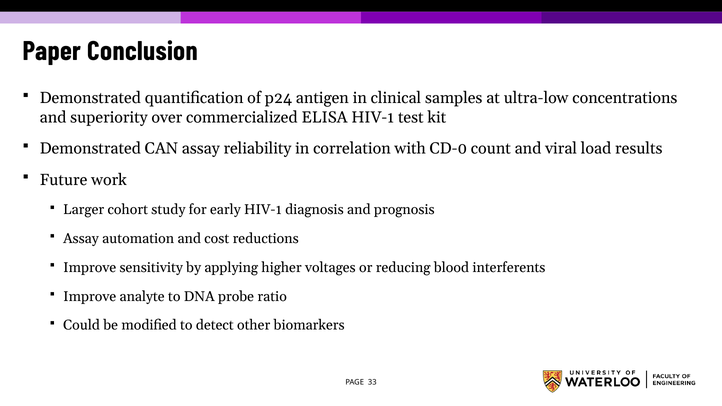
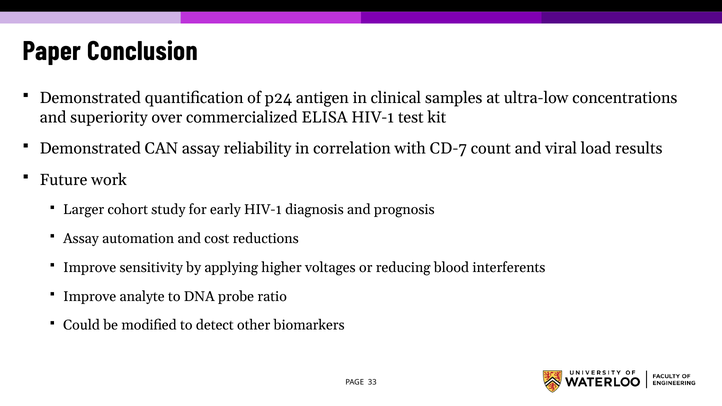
CD-0: CD-0 -> CD-7 (448, 149)
